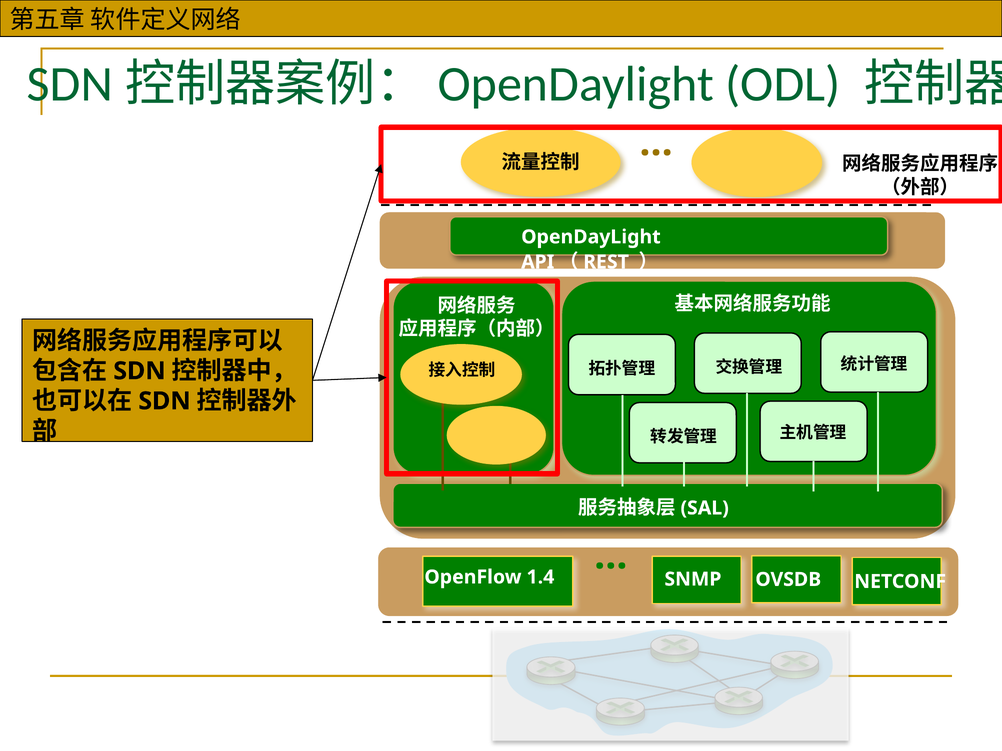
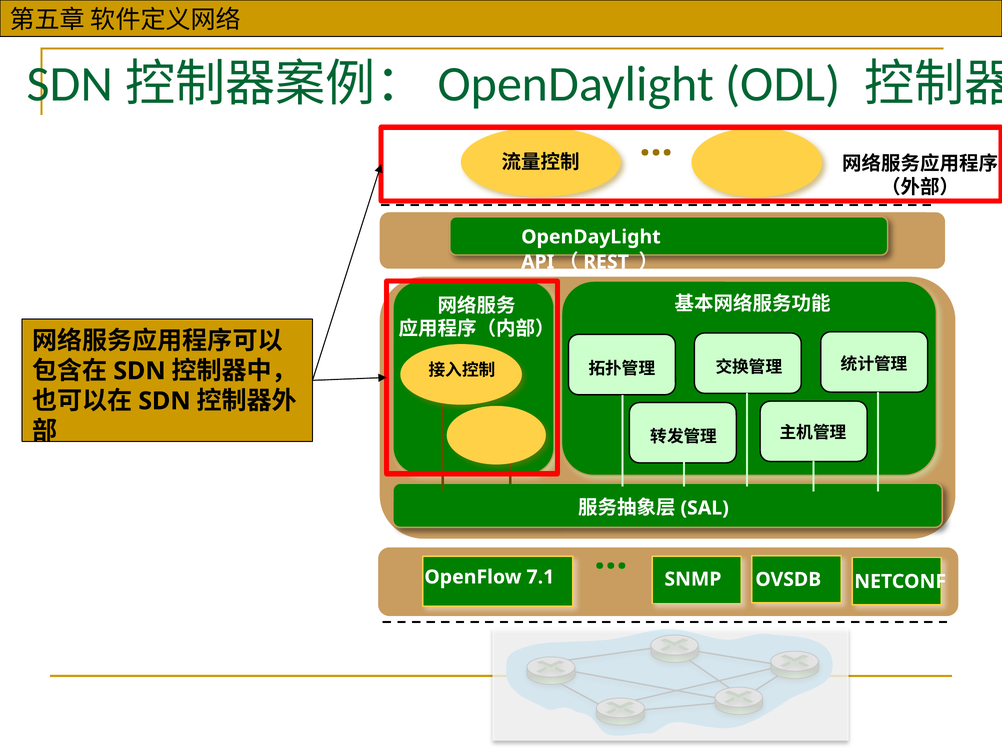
1.4: 1.4 -> 7.1 (540, 577)
